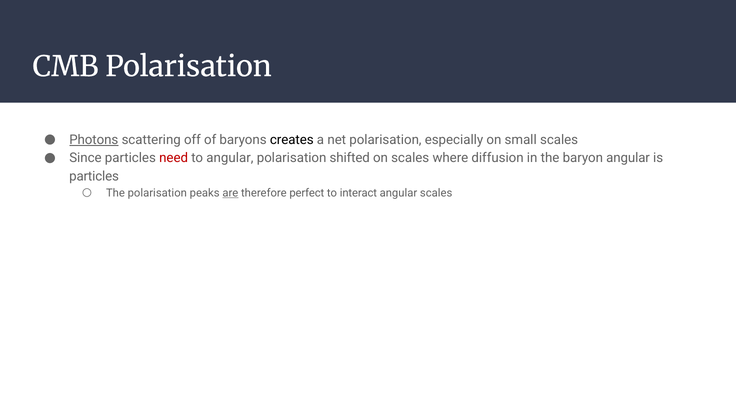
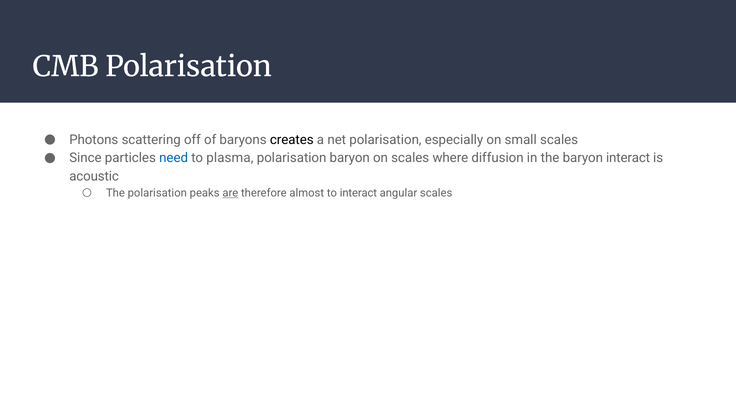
Photons underline: present -> none (94, 140)
need colour: red -> blue (174, 158)
to angular: angular -> plasma (230, 158)
polarisation shifted: shifted -> baryon (350, 158)
baryon angular: angular -> interact (628, 158)
particles: particles -> acoustic (94, 176)
perfect: perfect -> almost (307, 193)
